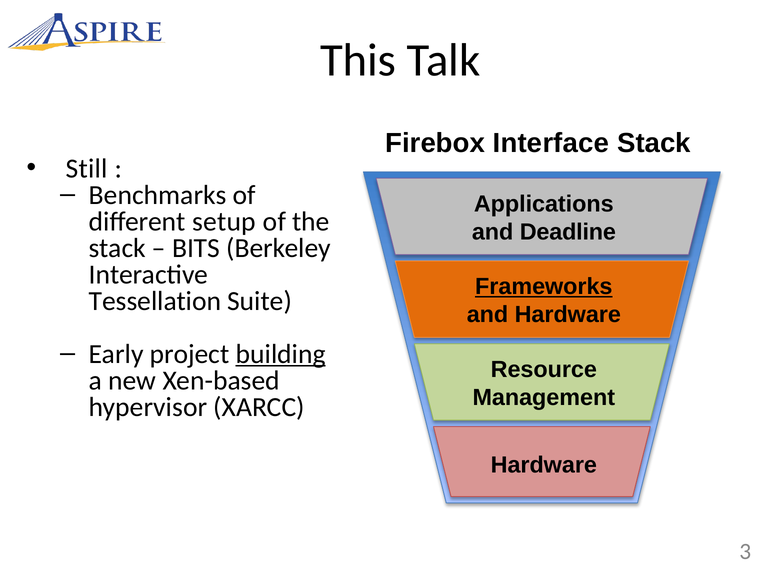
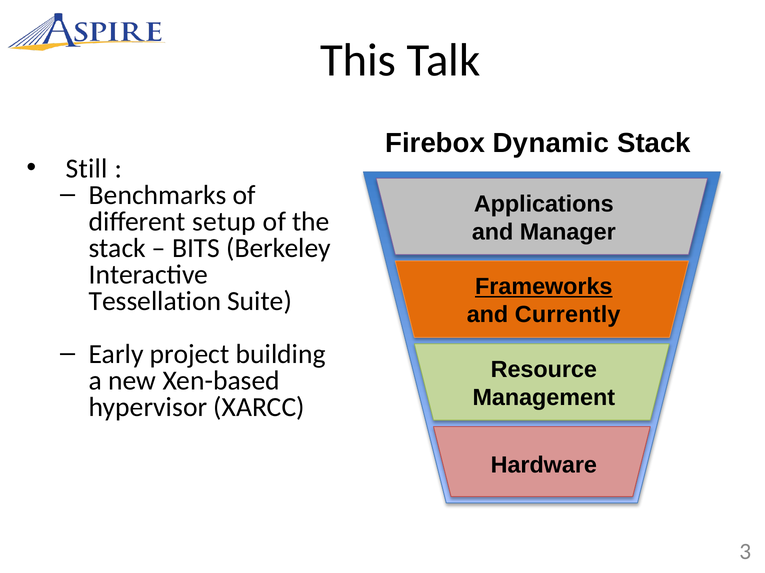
Interface: Interface -> Dynamic (551, 143)
Deadline: Deadline -> Manager (568, 232)
and Hardware: Hardware -> Currently (568, 315)
building underline: present -> none (281, 354)
